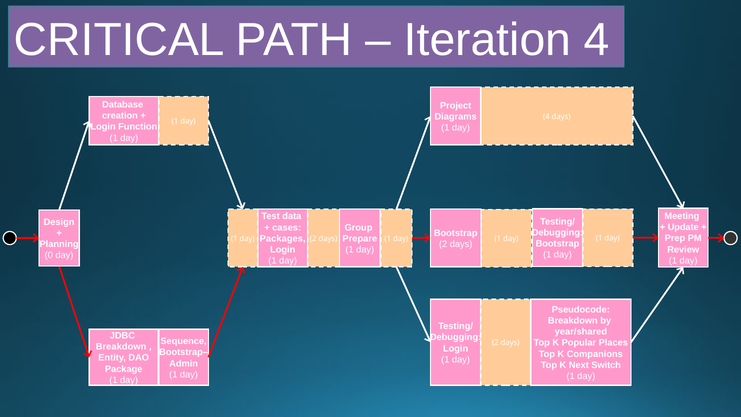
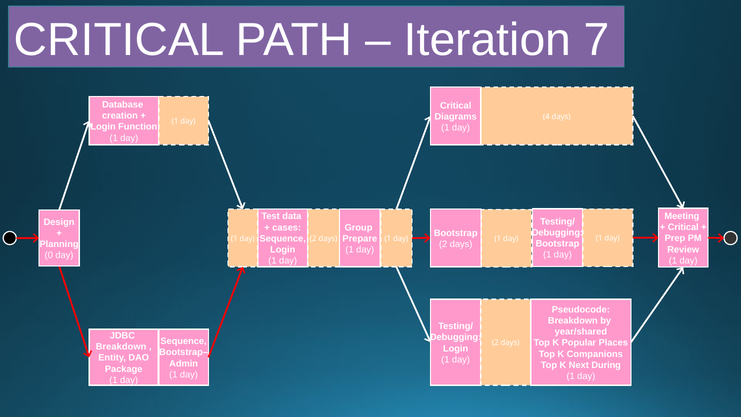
Iteration 4: 4 -> 7 (597, 40)
Project: Project -> Critical (456, 105)
Update: Update -> Critical (683, 227)
Packages: Packages -> Sequence (283, 238)
Switch: Switch -> During (606, 365)
